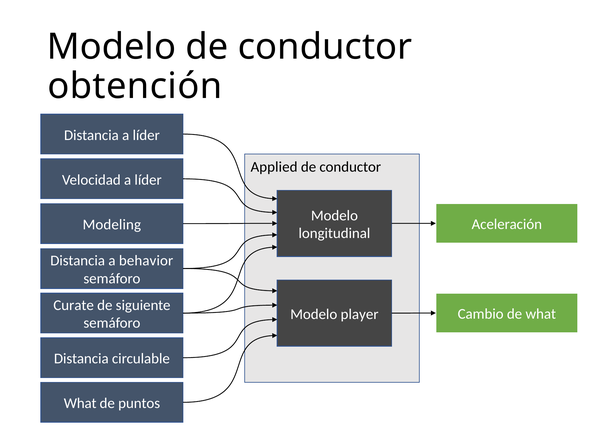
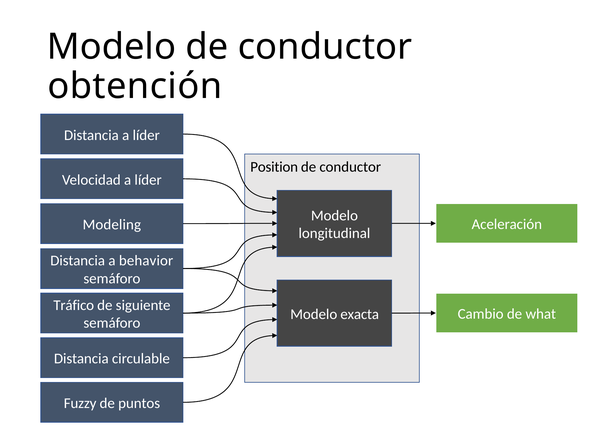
Applied: Applied -> Position (274, 167)
Curate: Curate -> Tráfico (74, 305)
player: player -> exacta (360, 314)
What: What -> Fuzzy (80, 404)
